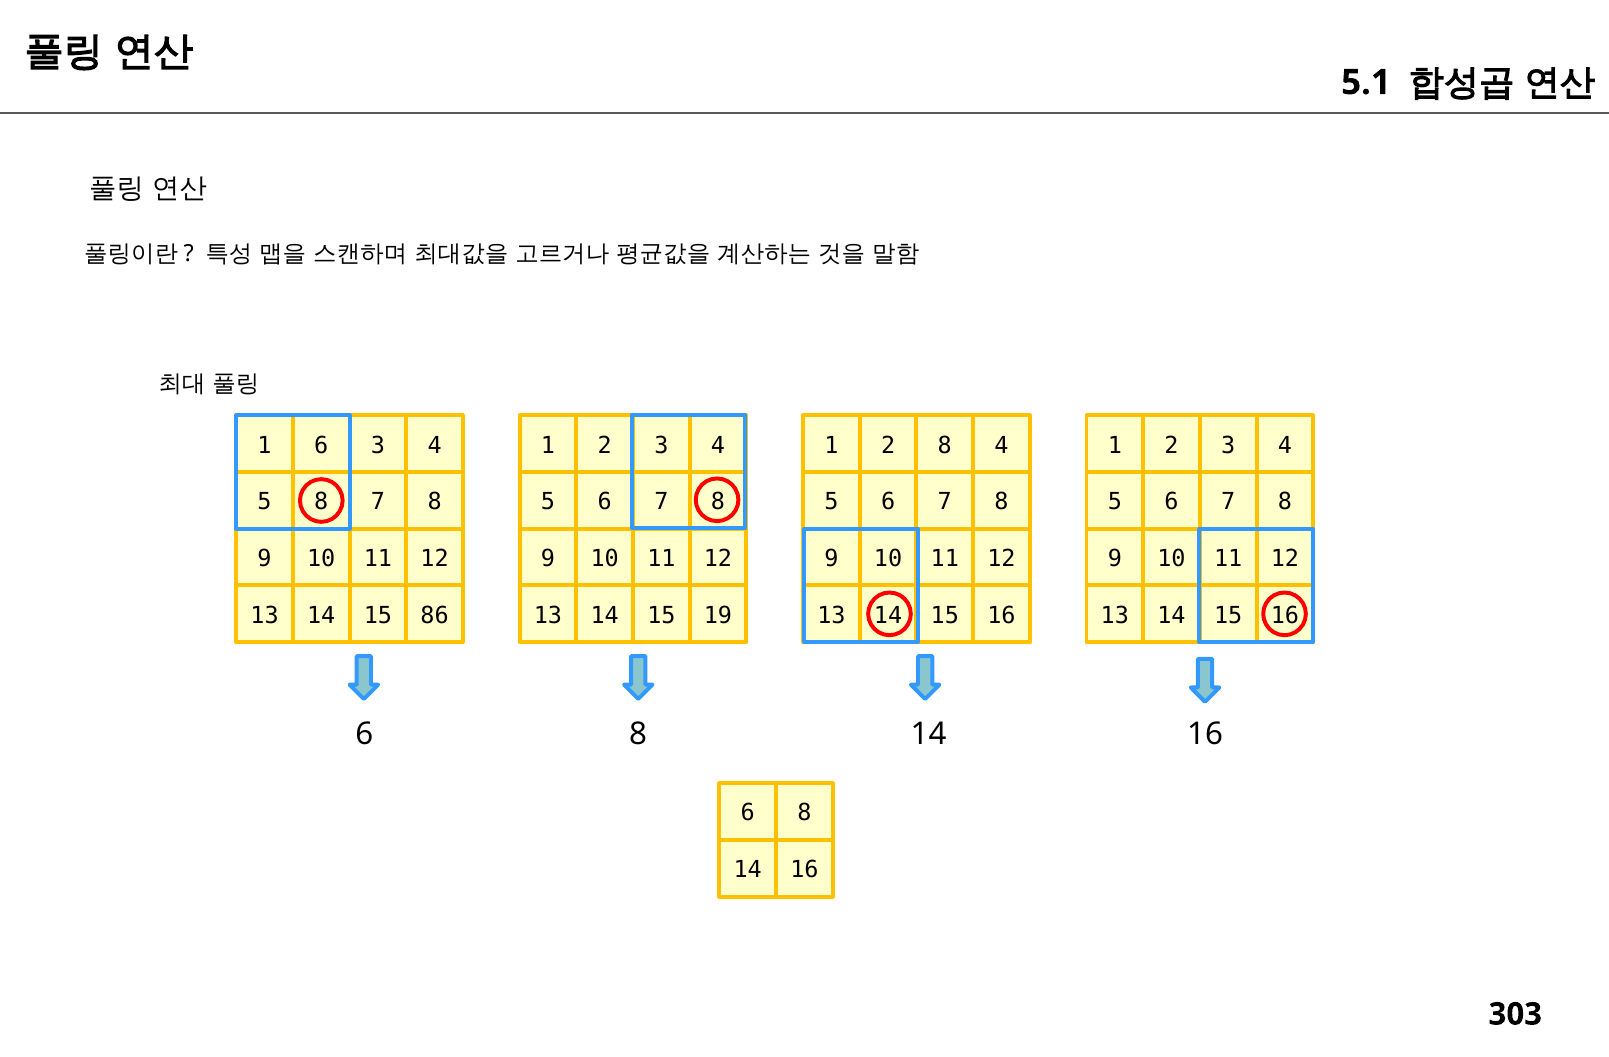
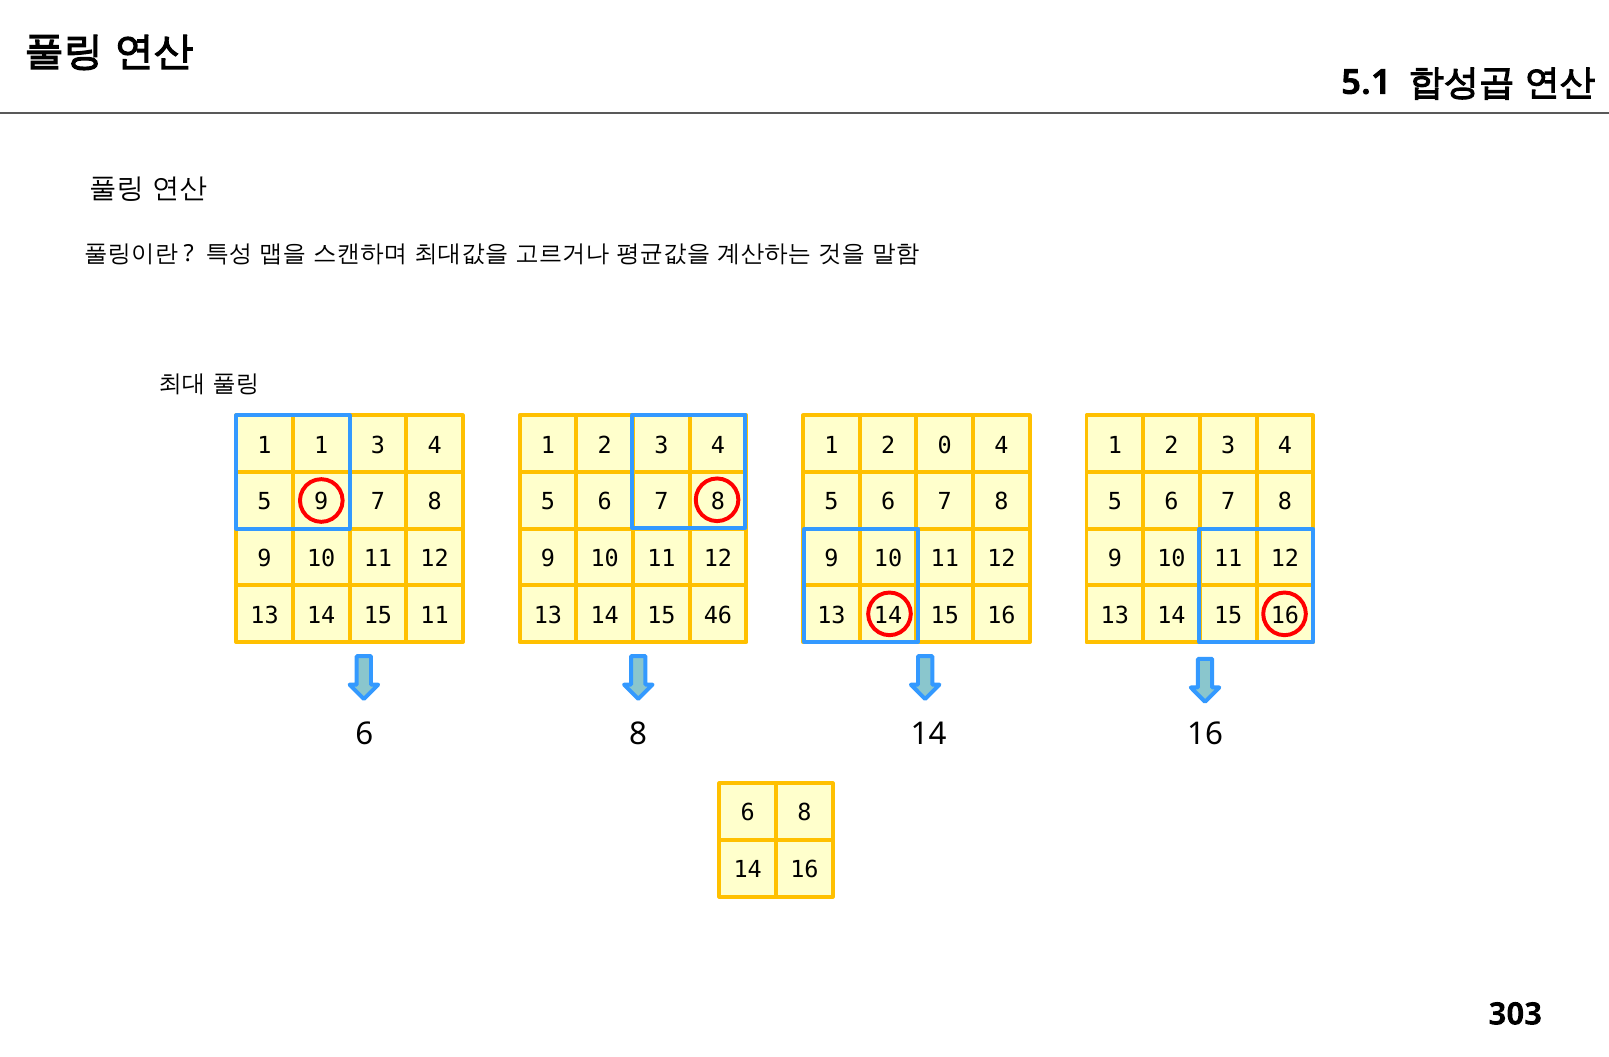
1 6: 6 -> 1 (321, 445)
2 8: 8 -> 0 (945, 445)
5 8: 8 -> 9 (321, 502)
15 86: 86 -> 11 (435, 615)
19: 19 -> 46 (718, 615)
